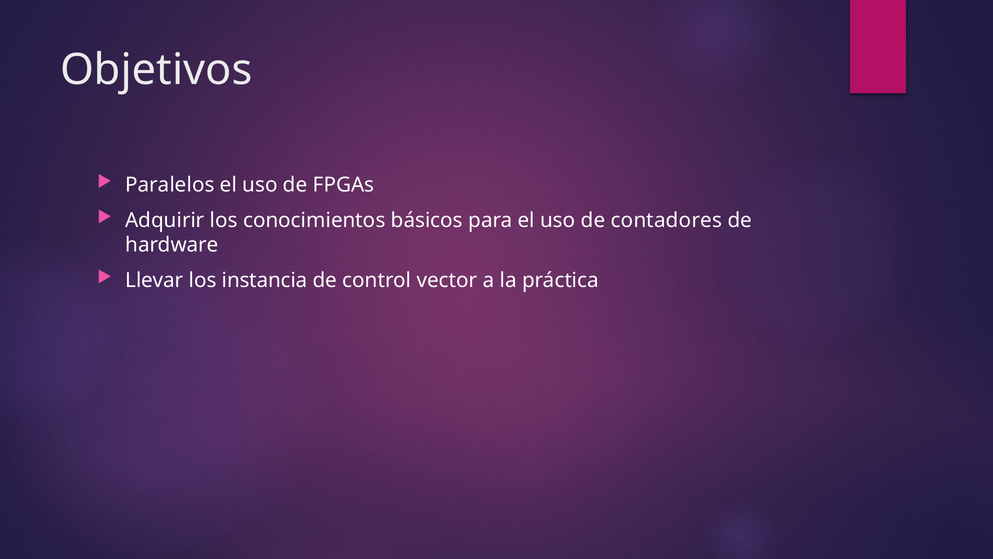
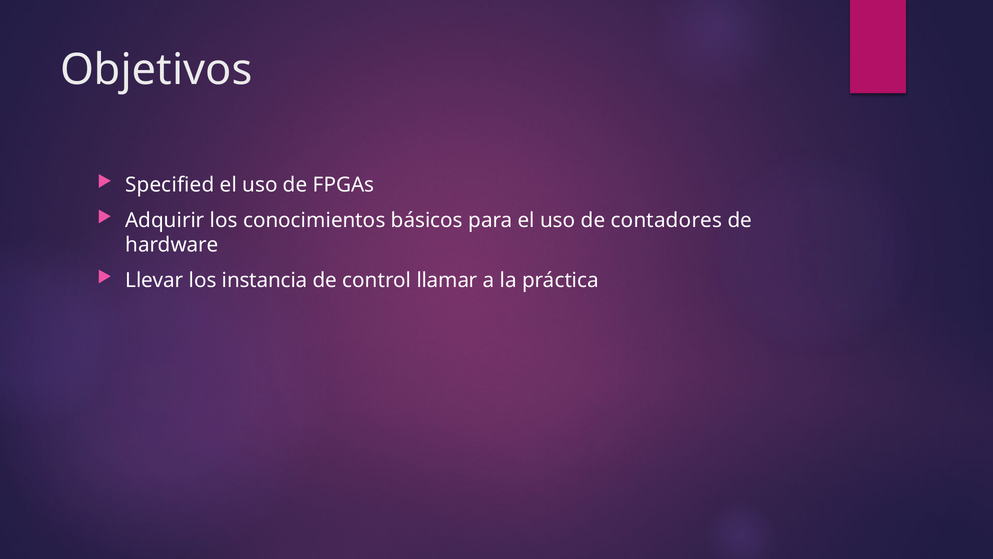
Paralelos: Paralelos -> Specified (170, 185)
vector: vector -> llamar (447, 280)
